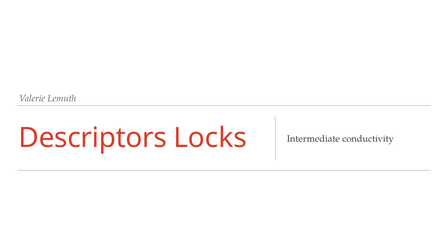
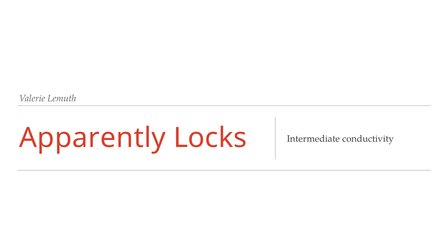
Descriptors: Descriptors -> Apparently (92, 138)
